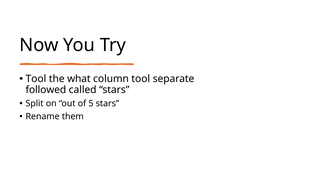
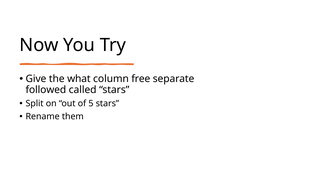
Tool: Tool -> Give (36, 79)
column tool: tool -> free (141, 79)
